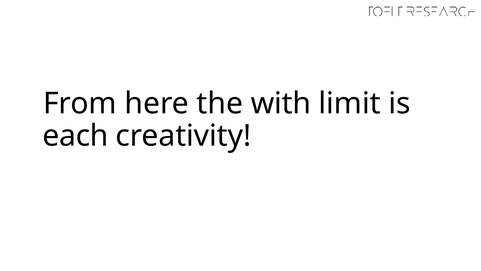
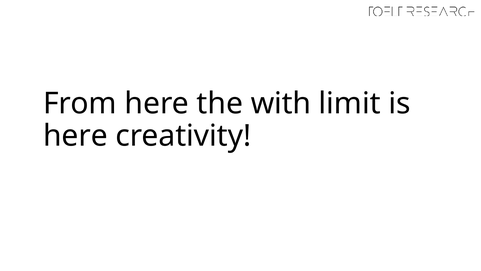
each: each -> here (75, 136)
